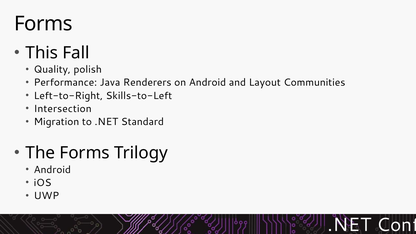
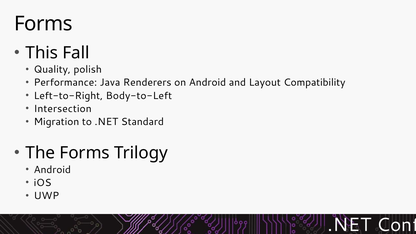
Communities: Communities -> Compatibility (314, 83)
Skills-to-Left: Skills-to-Left -> Body-to-Left (139, 96)
